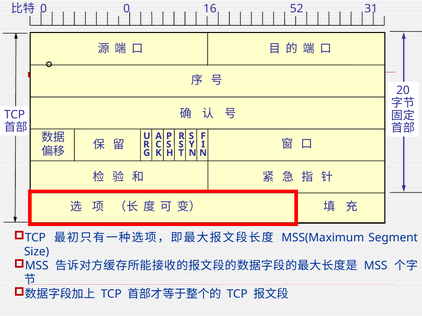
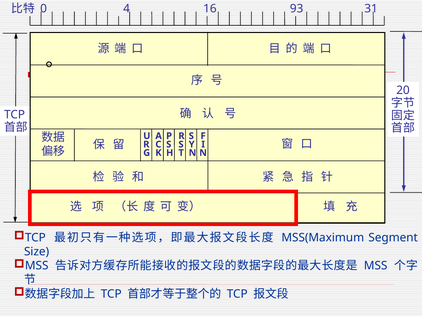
0 0: 0 -> 4 (127, 9)
52: 52 -> 93 (297, 9)
